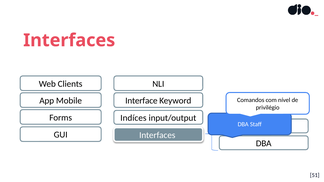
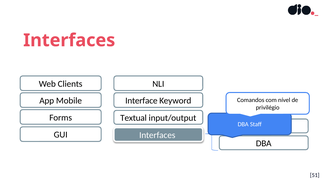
Indíces: Indíces -> Textual (133, 118)
